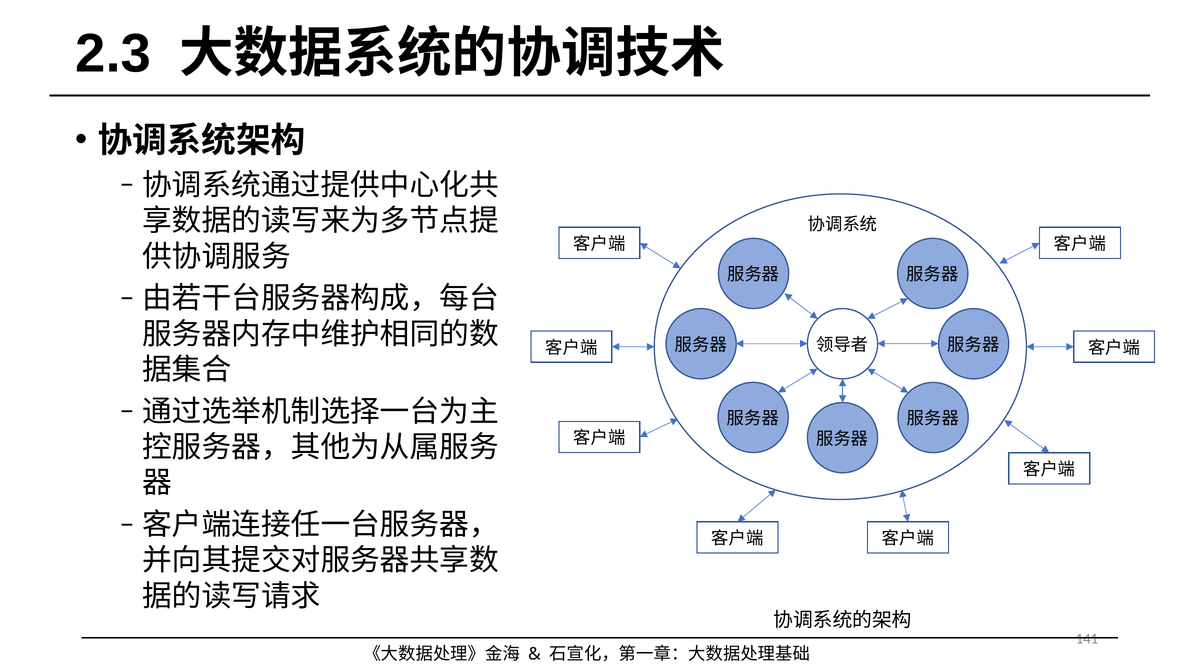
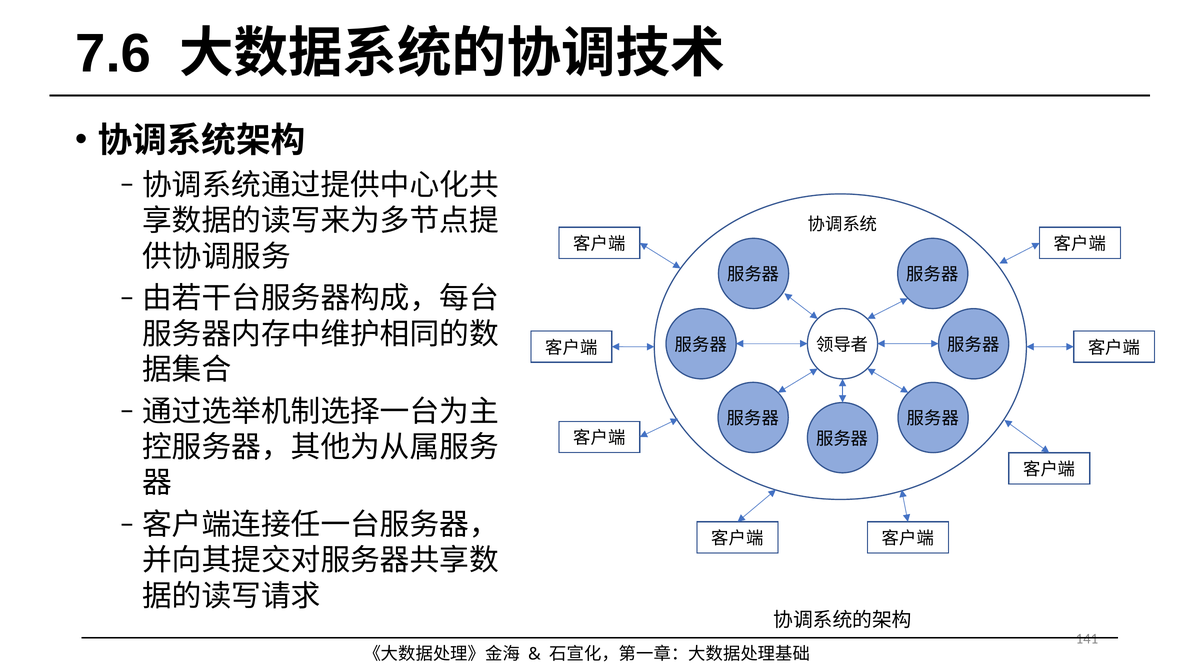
2.3: 2.3 -> 7.6 (113, 54)
